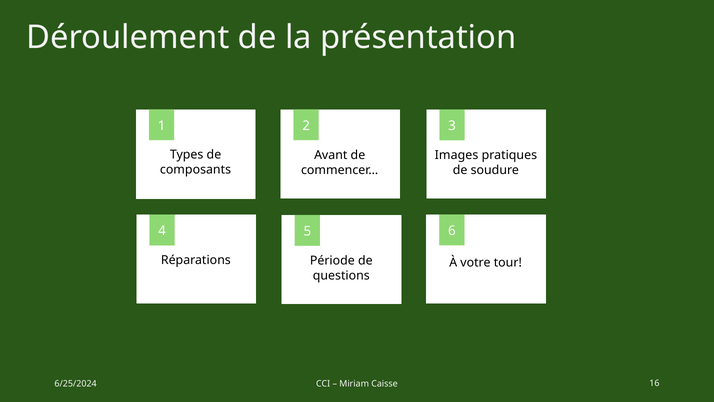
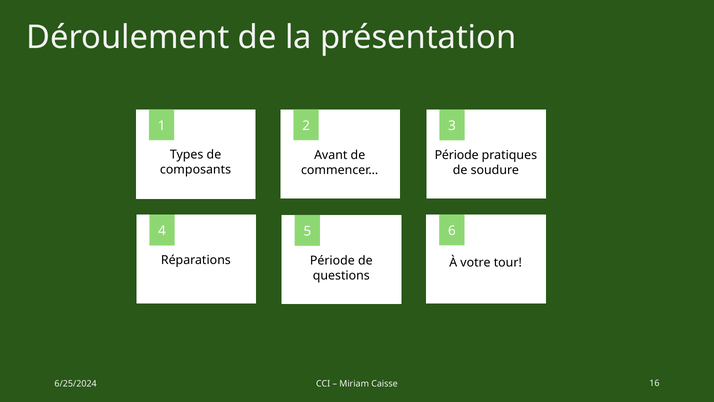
Images: Images -> Période (457, 155)
